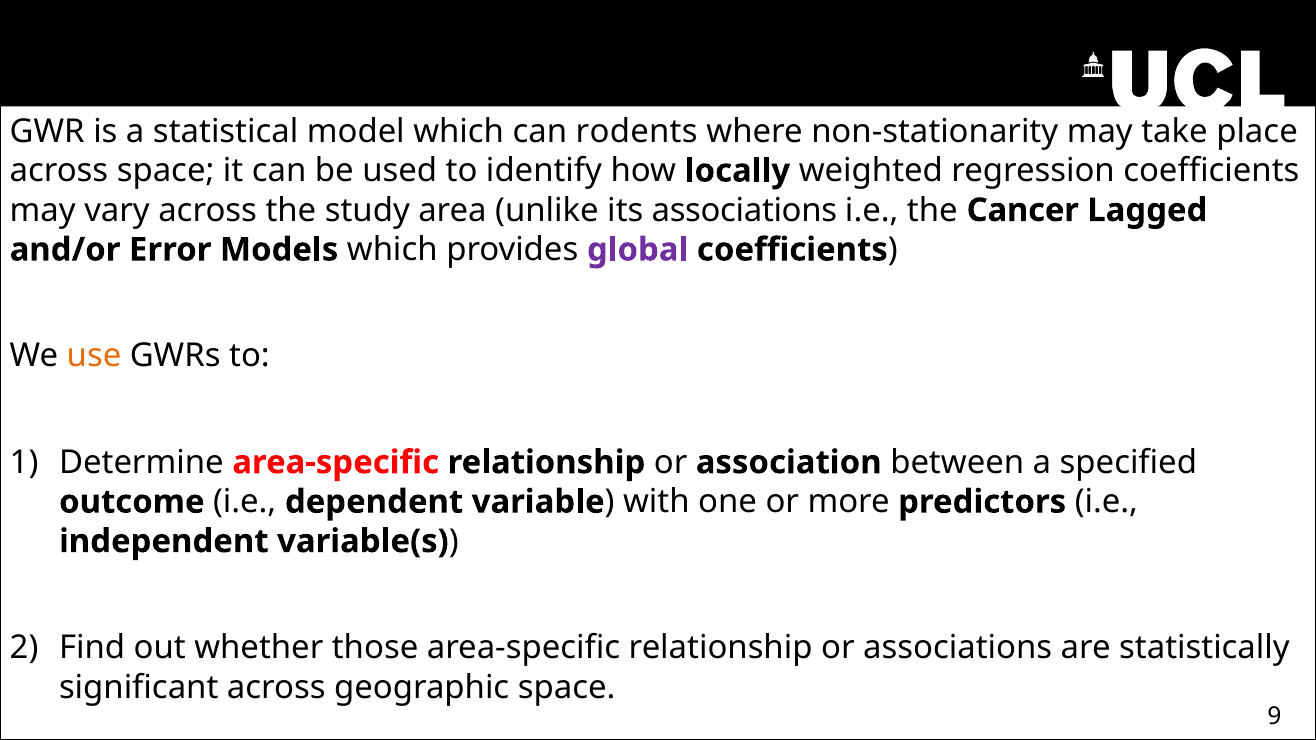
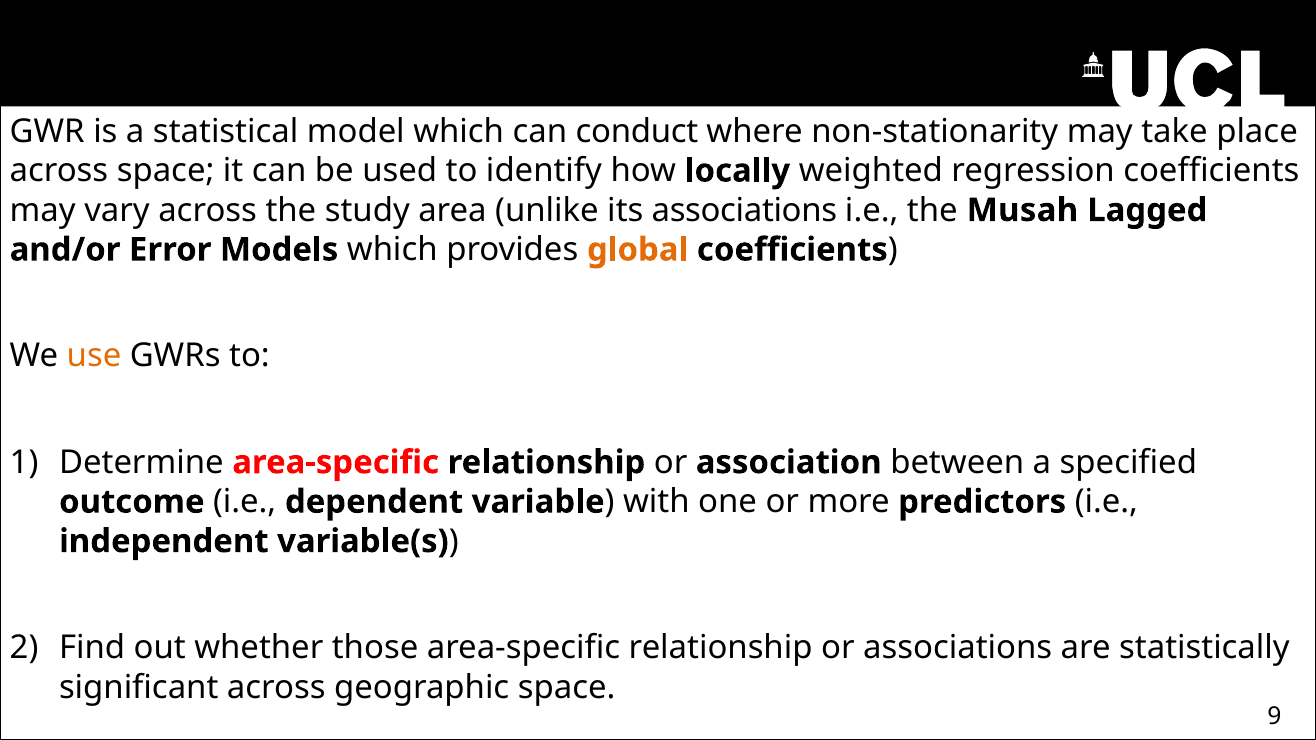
rodents: rodents -> conduct (637, 131)
Cancer: Cancer -> Musah (1022, 210)
global colour: purple -> orange (638, 250)
